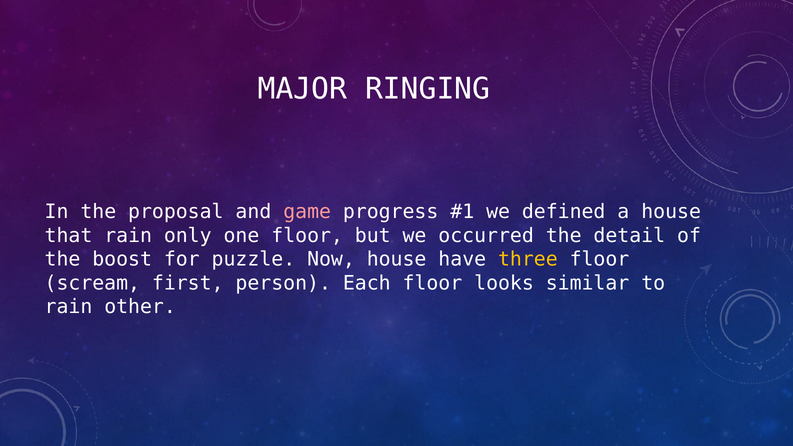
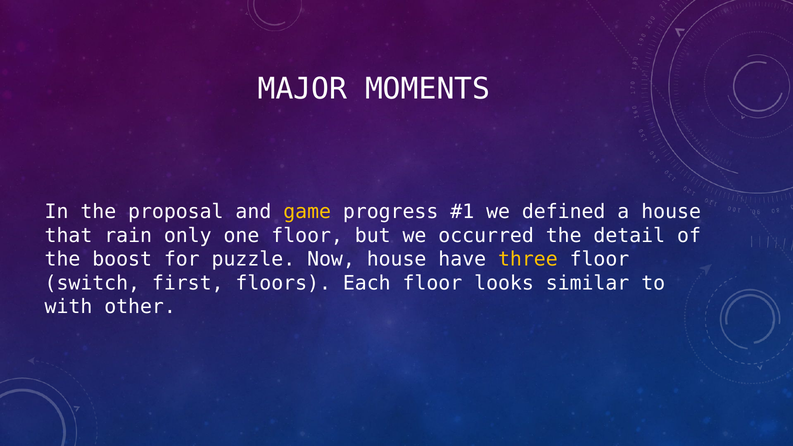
RINGING: RINGING -> MOMENTS (428, 89)
game colour: pink -> yellow (307, 212)
scream: scream -> switch (92, 283)
person: person -> floors (283, 283)
rain: rain -> with (68, 307)
